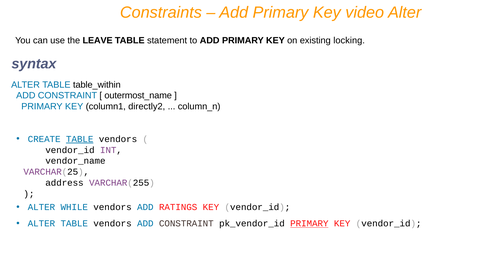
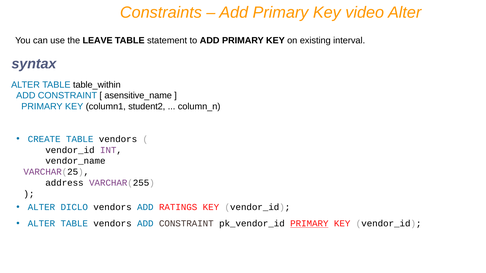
locking: locking -> interval (349, 40)
outermost_name: outermost_name -> asensitive_name (138, 96)
directly2: directly2 -> student2 (147, 107)
TABLE underline: present -> none (80, 139)
WHILE: WHILE -> DICLO (74, 207)
